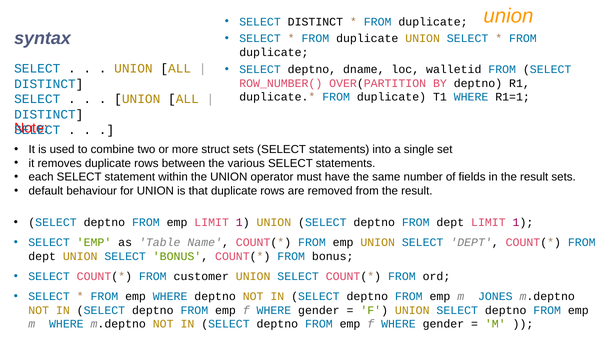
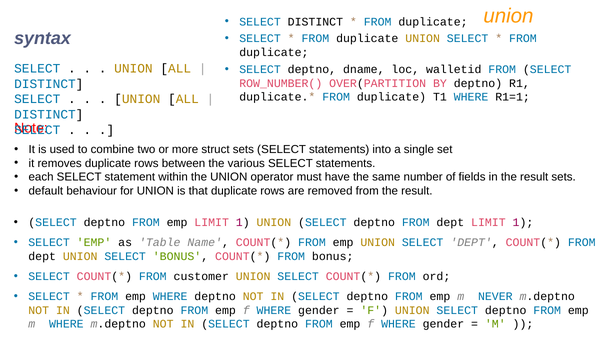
JONES: JONES -> NEVER (495, 296)
